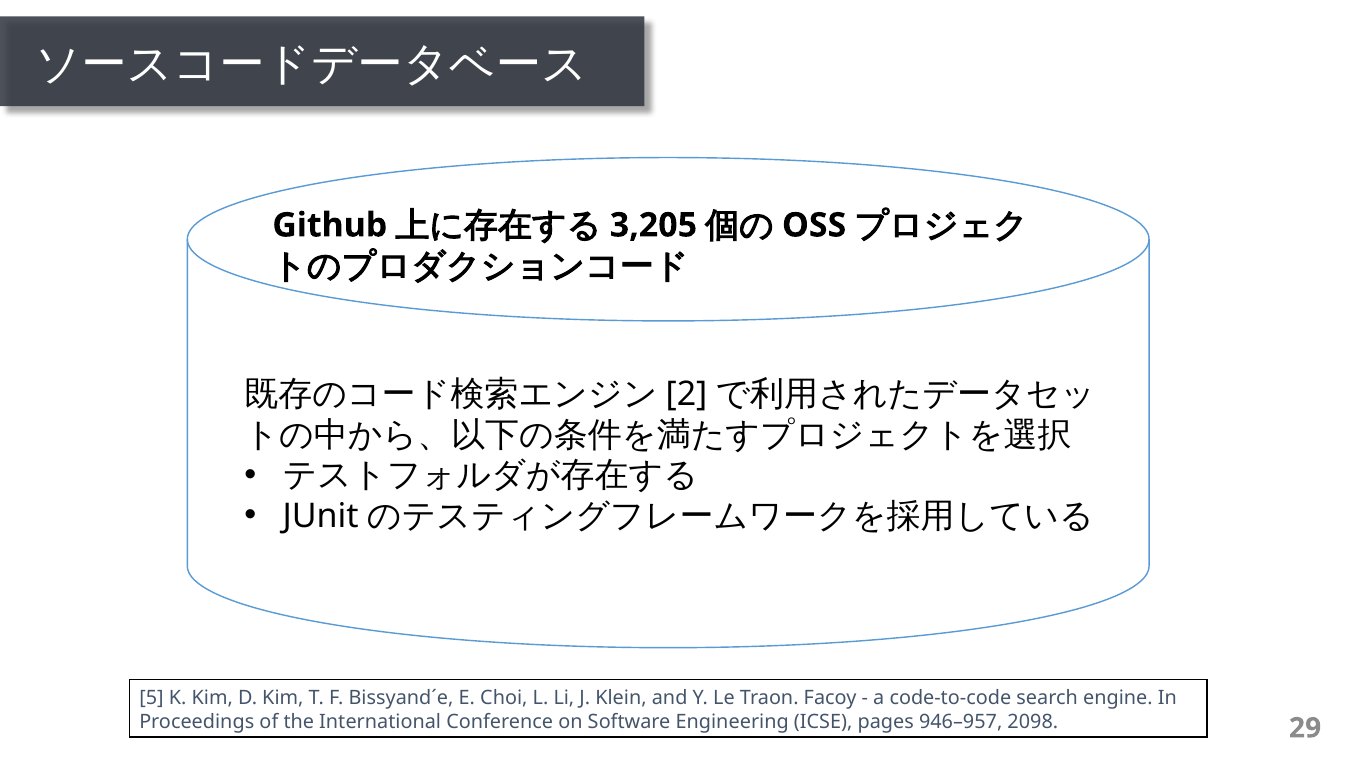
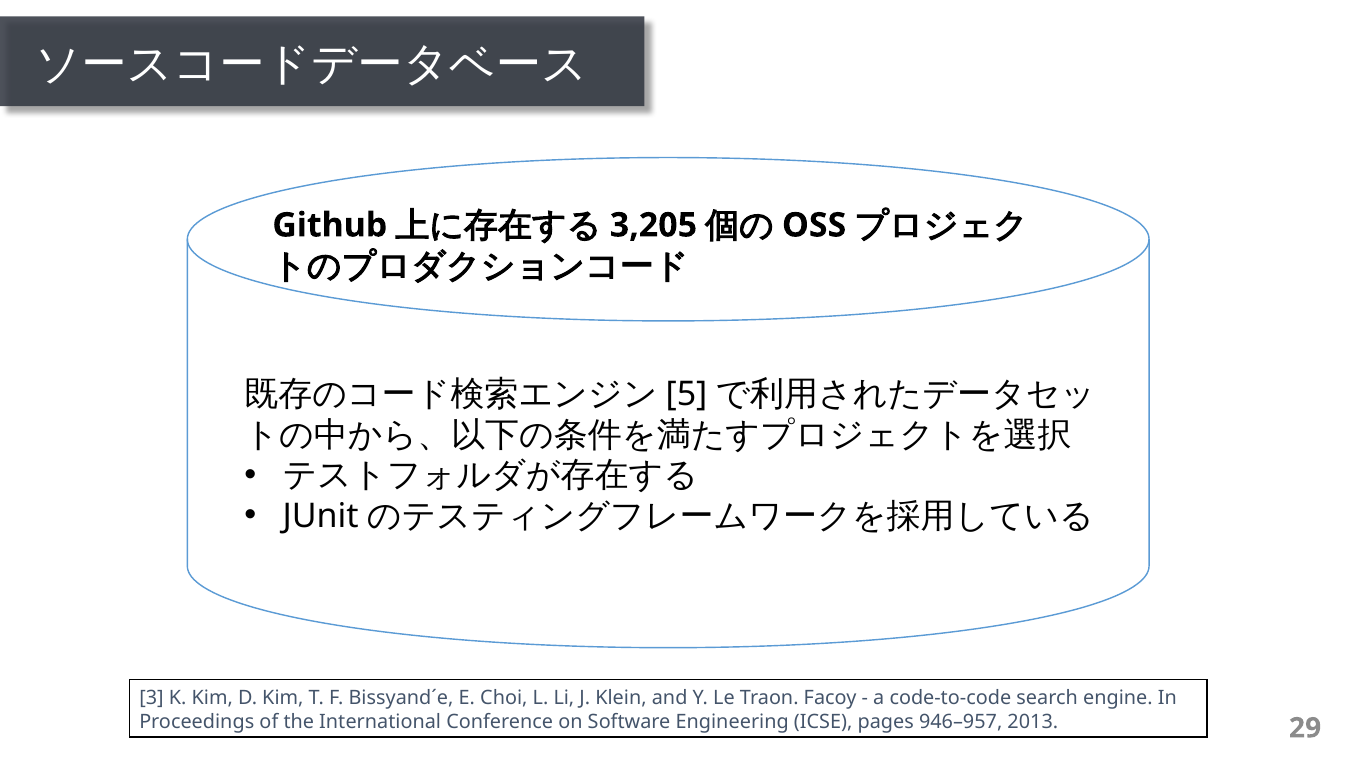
2: 2 -> 5 (686, 395)
5: 5 -> 3 (151, 698)
2098: 2098 -> 2013 (1033, 722)
